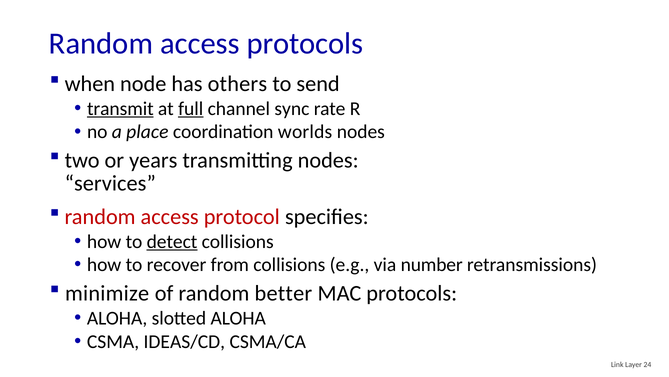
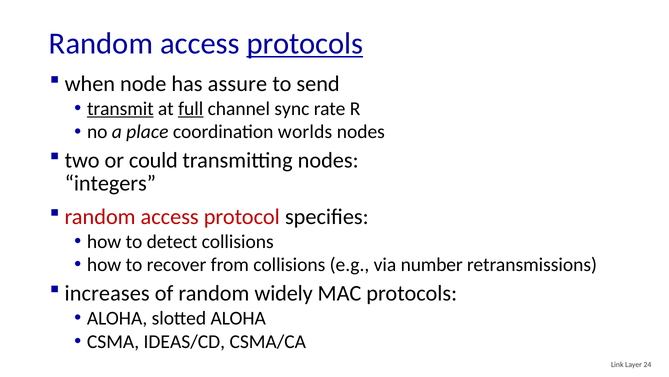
protocols underline: none -> present (305, 44)
others: others -> assure (237, 84)
years: years -> could (153, 160)
services: services -> integers (110, 183)
detect underline: present -> none (172, 241)
minimize: minimize -> increases (107, 293)
better: better -> widely (284, 293)
